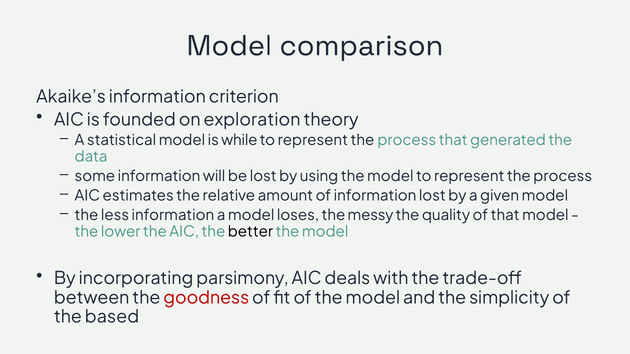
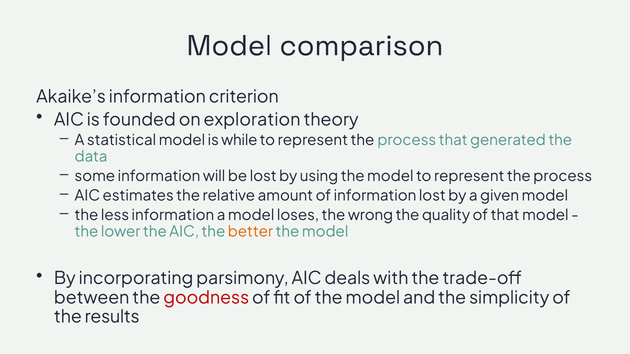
messy: messy -> wrong (370, 216)
better colour: black -> orange (250, 232)
based: based -> results (112, 317)
